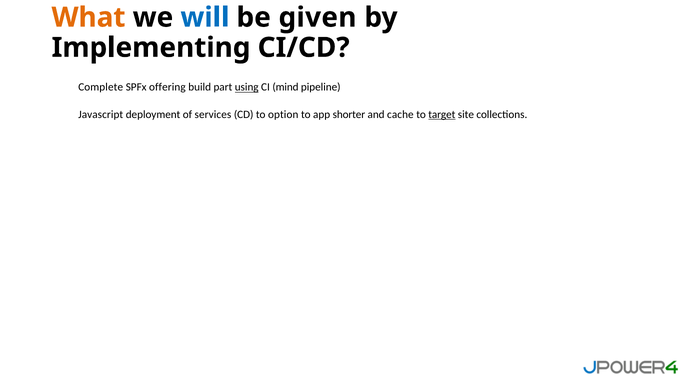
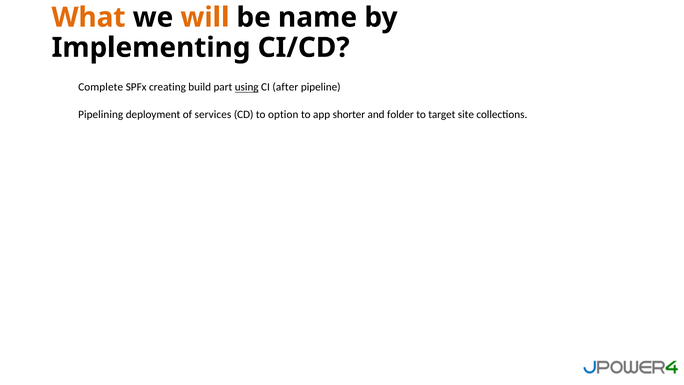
will colour: blue -> orange (205, 17)
given: given -> name (318, 17)
offering: offering -> creating (167, 87)
mind: mind -> after (285, 87)
Javascript: Javascript -> Pipelining (101, 114)
cache: cache -> folder (400, 114)
target underline: present -> none (442, 114)
